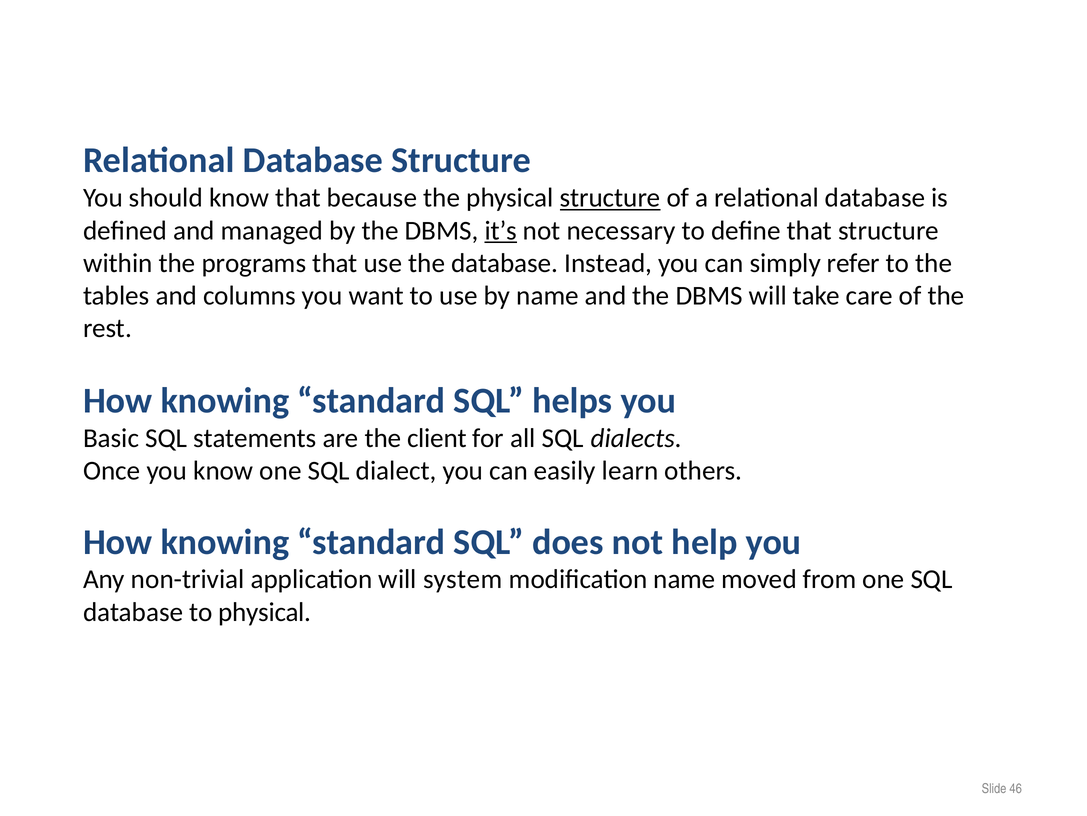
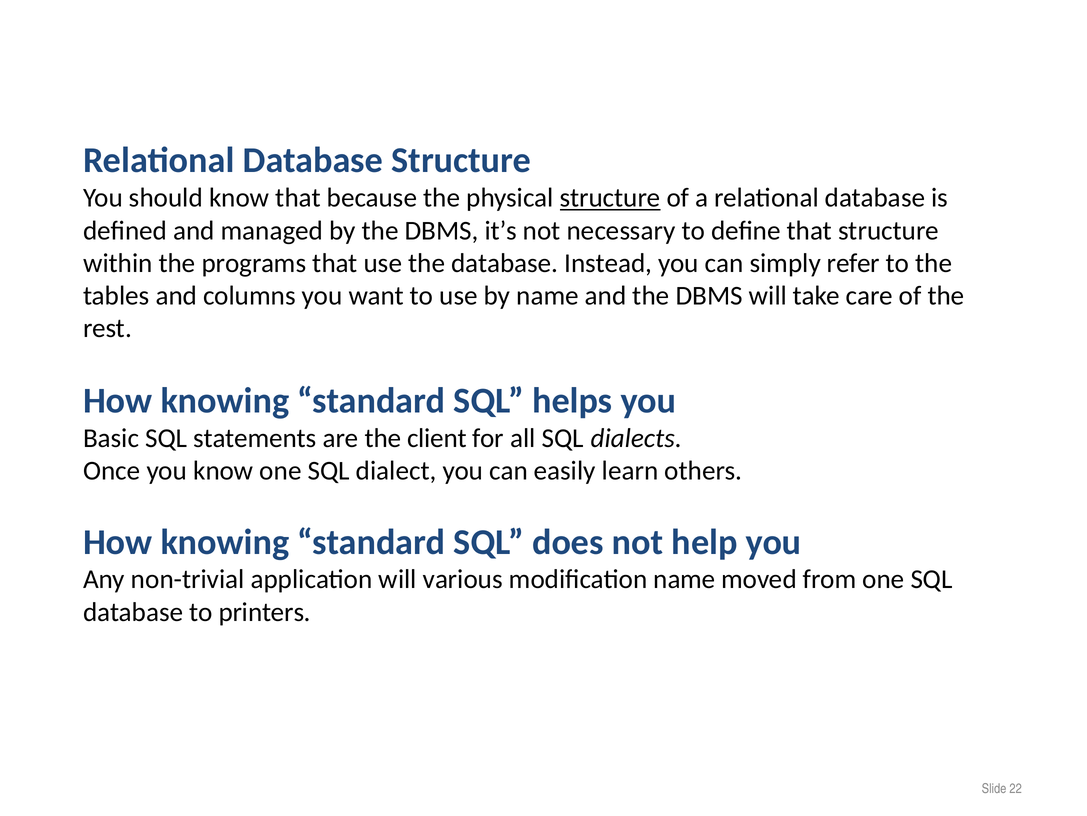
it’s underline: present -> none (501, 230)
system: system -> various (463, 579)
to physical: physical -> printers (265, 612)
46: 46 -> 22 (1016, 788)
